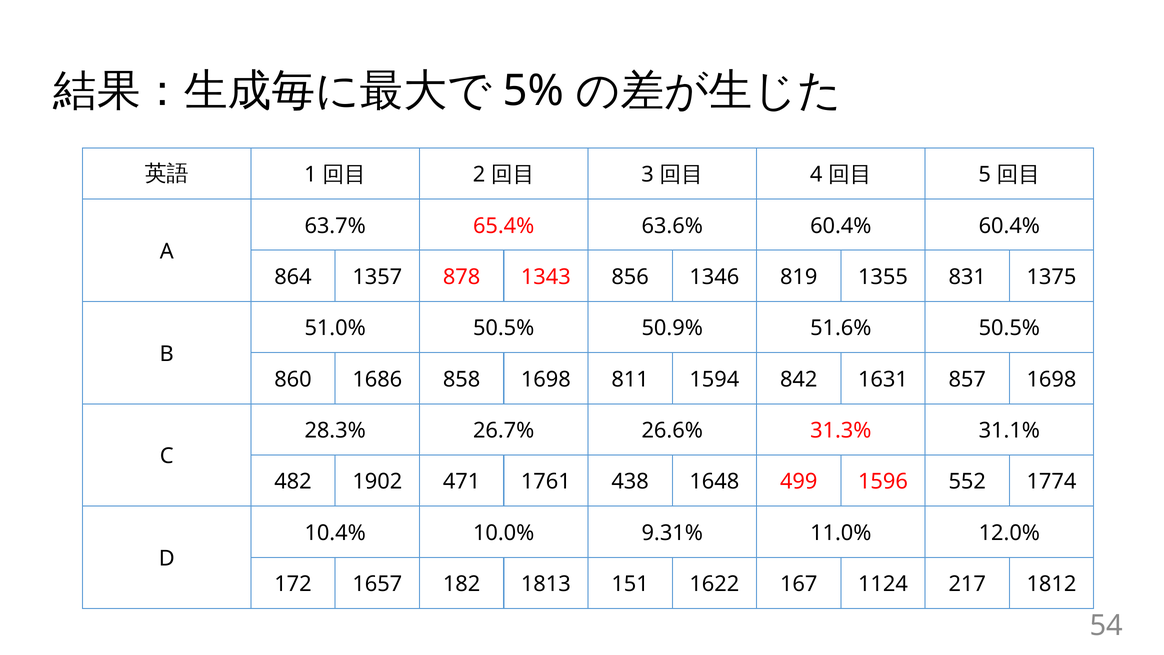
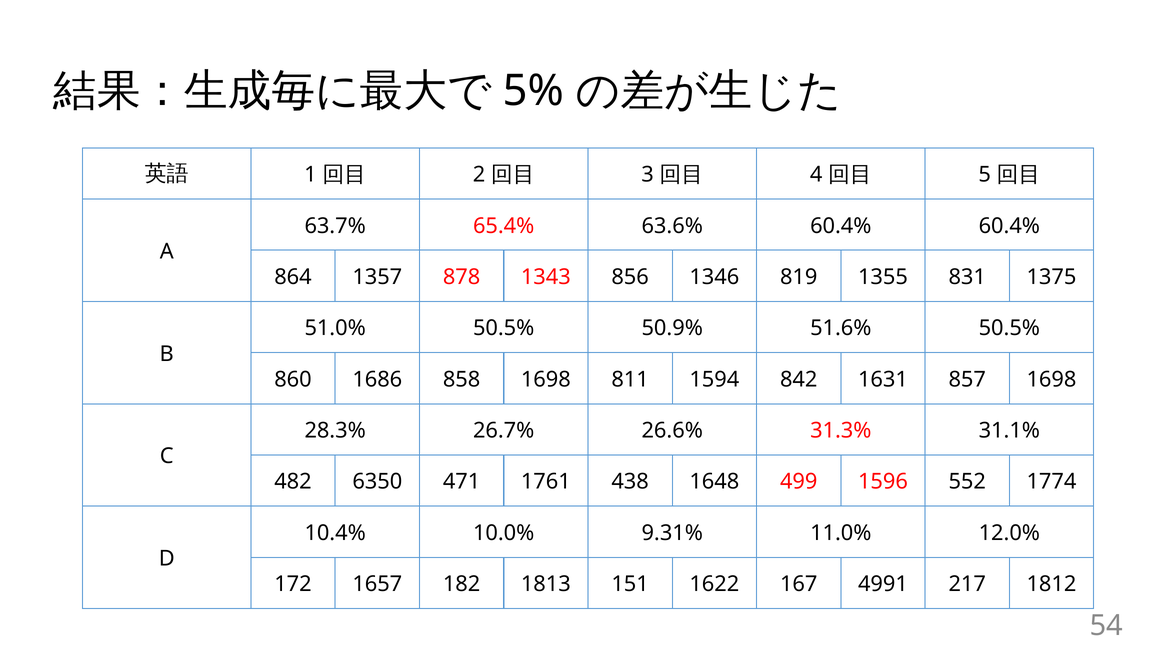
1902: 1902 -> 6350 (377, 482)
1124: 1124 -> 4991 (883, 584)
